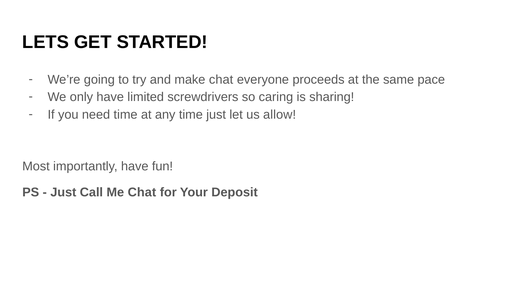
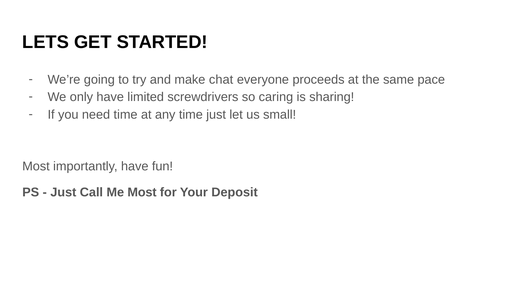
allow: allow -> small (280, 114)
Me Chat: Chat -> Most (142, 192)
